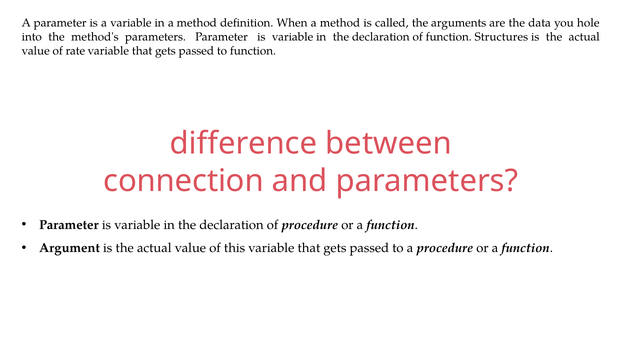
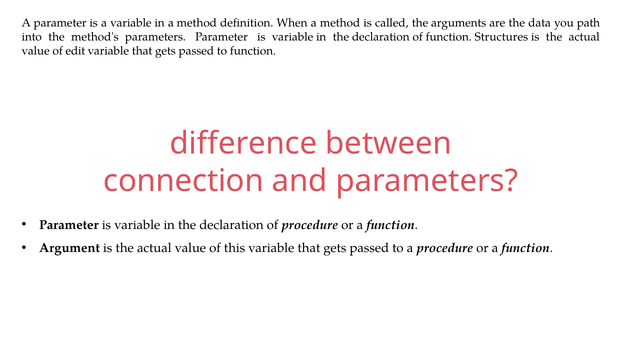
hole: hole -> path (588, 23)
rate: rate -> edit (75, 51)
